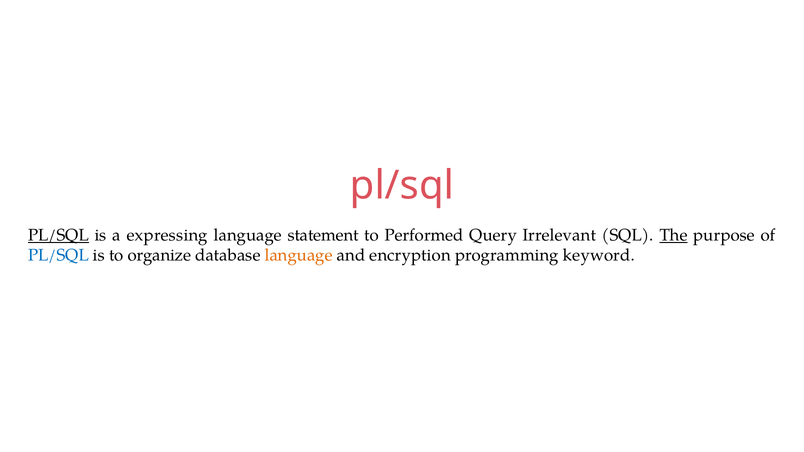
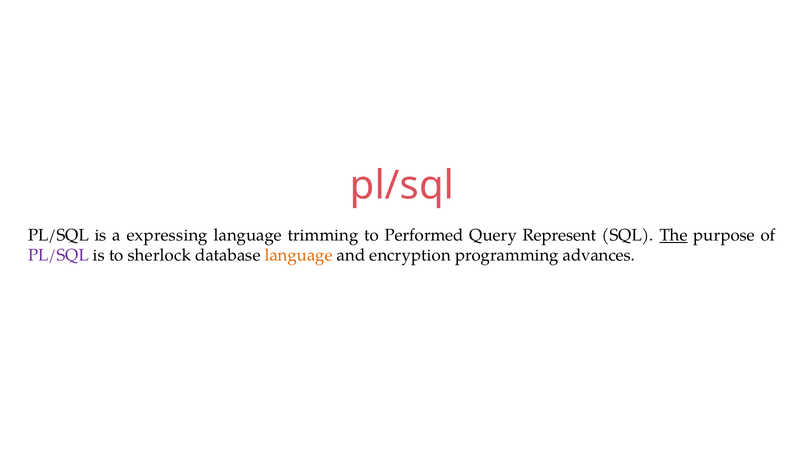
PL/SQL underline: present -> none (58, 235)
statement: statement -> trimming (323, 235)
Irrelevant: Irrelevant -> Represent (559, 235)
PL/SQL colour: blue -> purple (58, 255)
organize: organize -> sherlock (159, 255)
keyword: keyword -> advances (599, 255)
